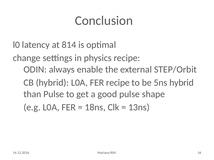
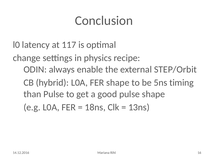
814: 814 -> 117 (69, 45)
FER recipe: recipe -> shape (118, 83)
5ns hybrid: hybrid -> timing (182, 83)
